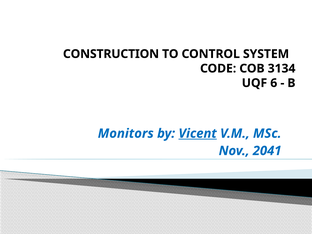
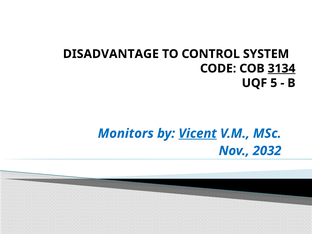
CONSTRUCTION: CONSTRUCTION -> DISADVANTAGE (111, 54)
3134 underline: none -> present (282, 68)
6: 6 -> 5 (274, 83)
2041: 2041 -> 2032 (267, 151)
